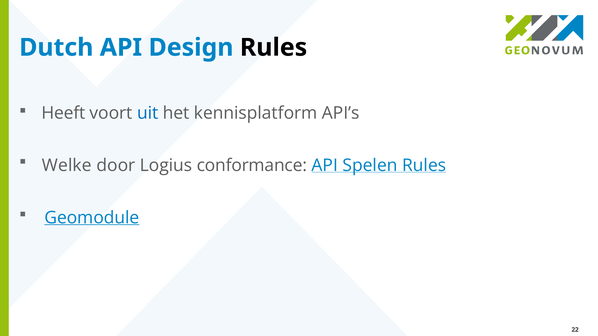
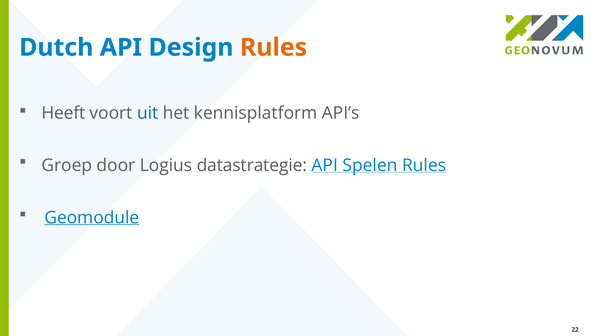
Rules colour: black -> orange (274, 48)
Welke: Welke -> Groep (67, 165)
conformance: conformance -> datastrategie (252, 165)
